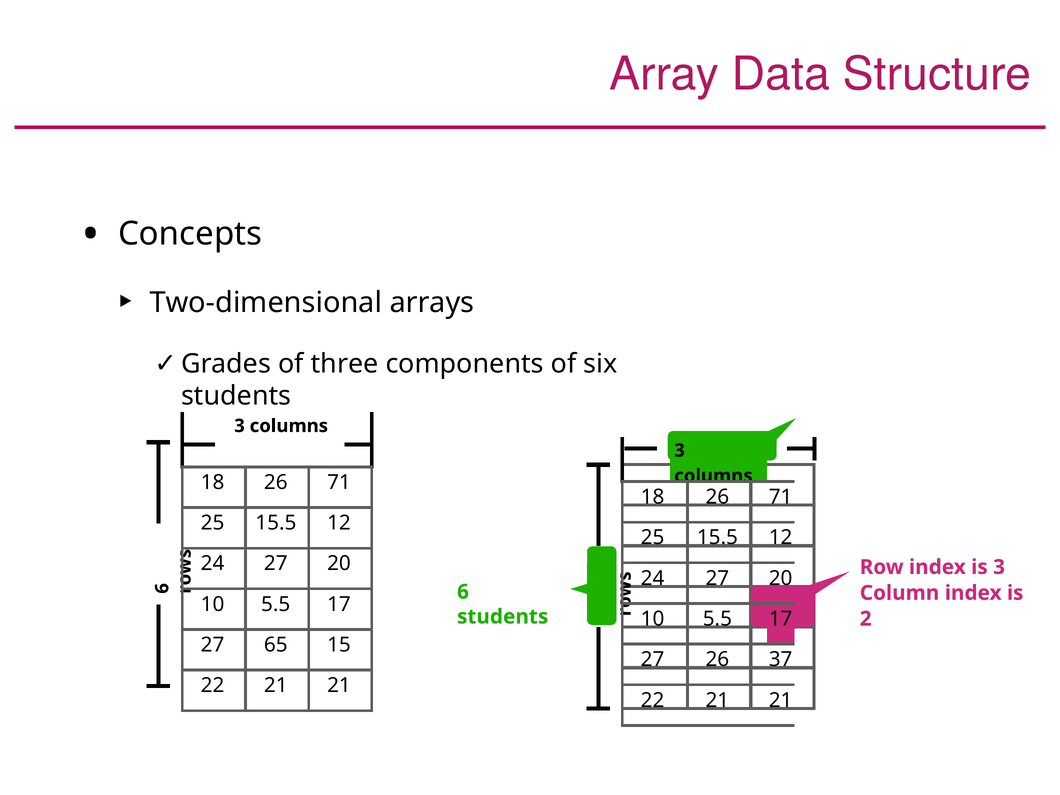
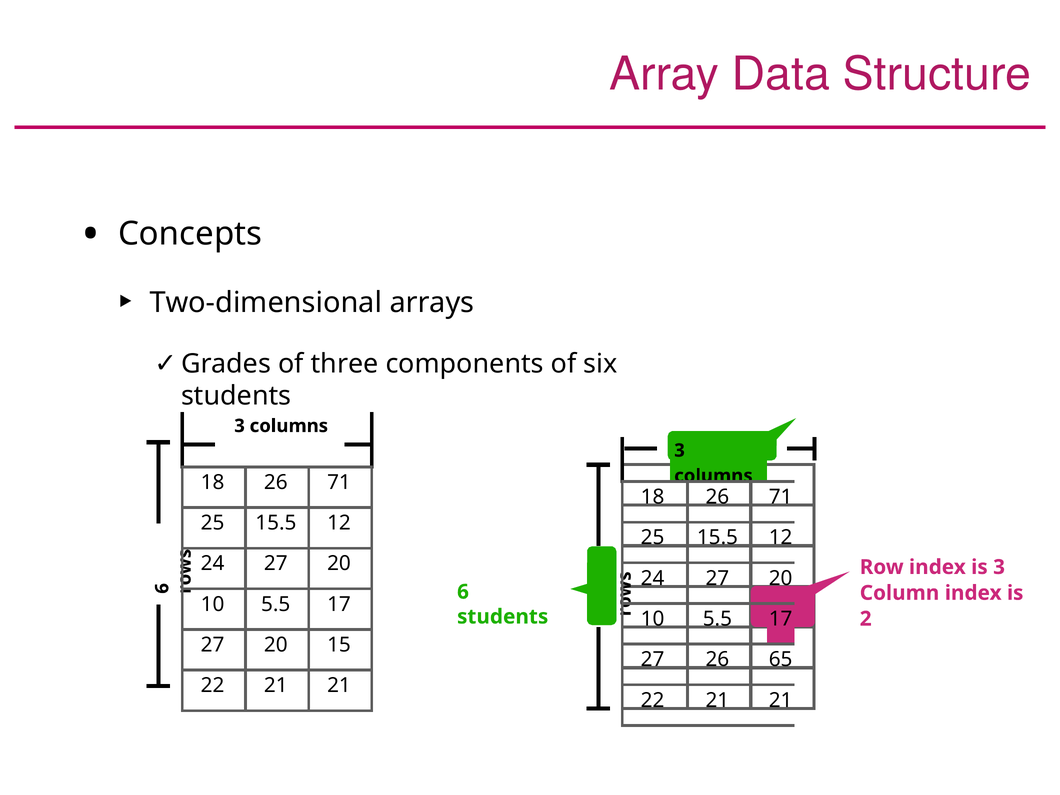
65: 65 -> 20 (276, 645)
37: 37 -> 65 (781, 660)
